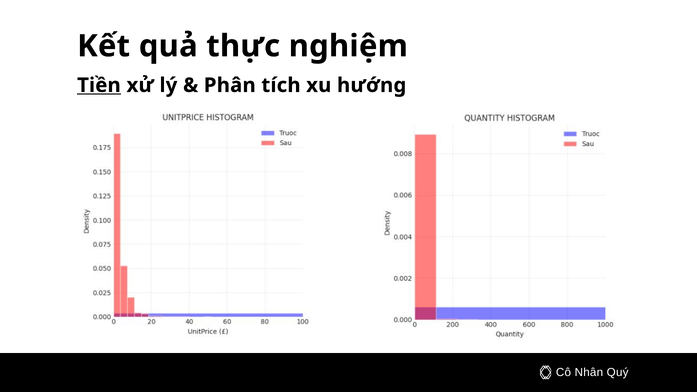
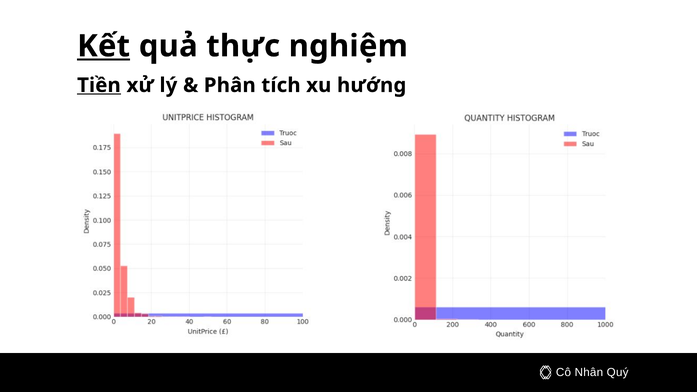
Kết underline: none -> present (104, 46)
